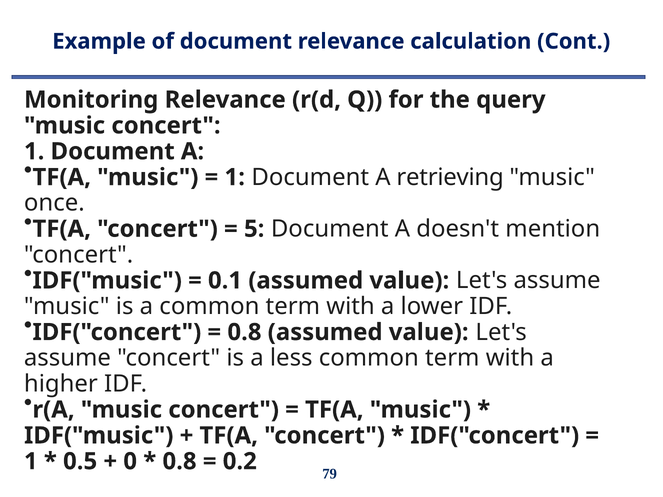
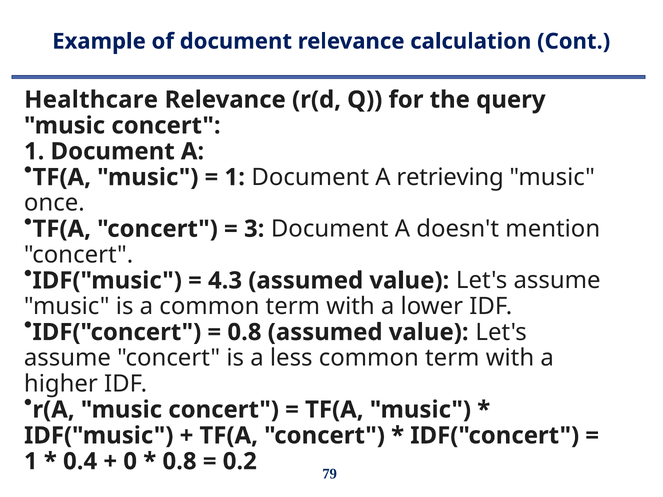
Monitoring: Monitoring -> Healthcare (91, 100)
5: 5 -> 3 (254, 229)
0.1: 0.1 -> 4.3 (225, 281)
0.5: 0.5 -> 0.4 (80, 462)
